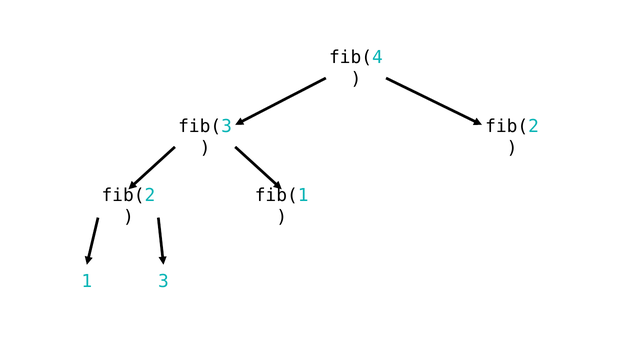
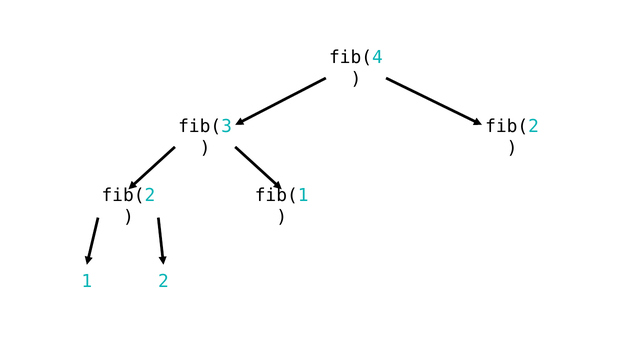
3: 3 -> 2 (163, 282)
